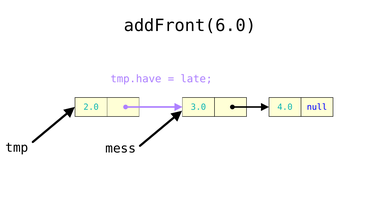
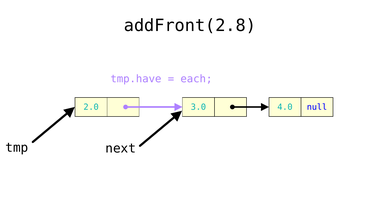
addFront(6.0: addFront(6.0 -> addFront(2.8 (190, 26)
late: late -> each (196, 79)
mess: mess -> next (121, 148)
